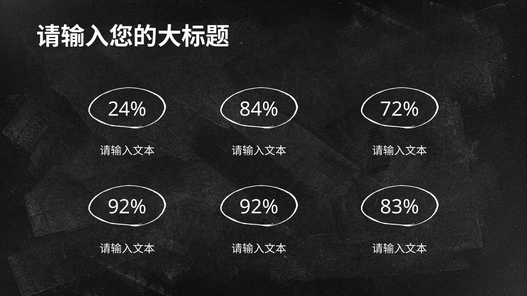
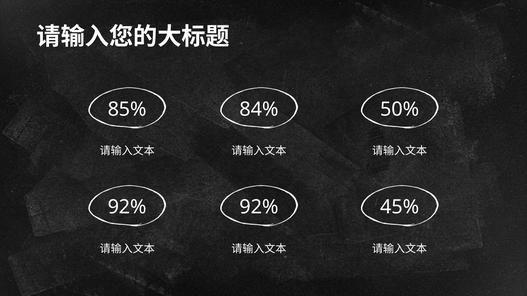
24%: 24% -> 85% (127, 109)
72%: 72% -> 50% (400, 109)
83%: 83% -> 45% (400, 207)
